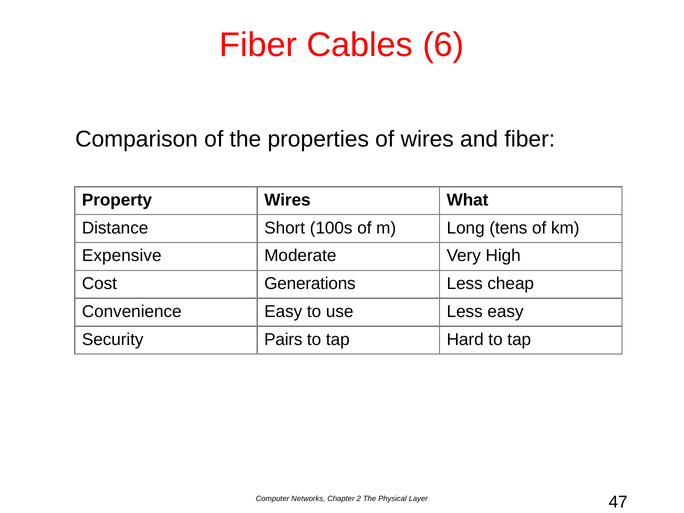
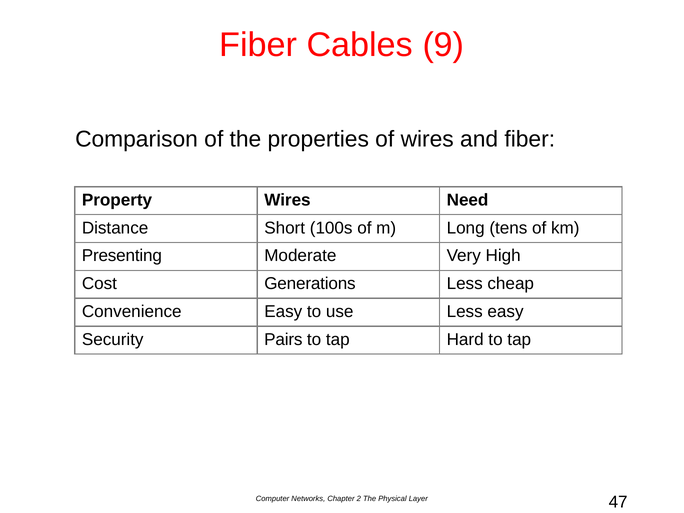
6: 6 -> 9 (443, 45)
What: What -> Need (468, 200)
Expensive: Expensive -> Presenting (122, 256)
